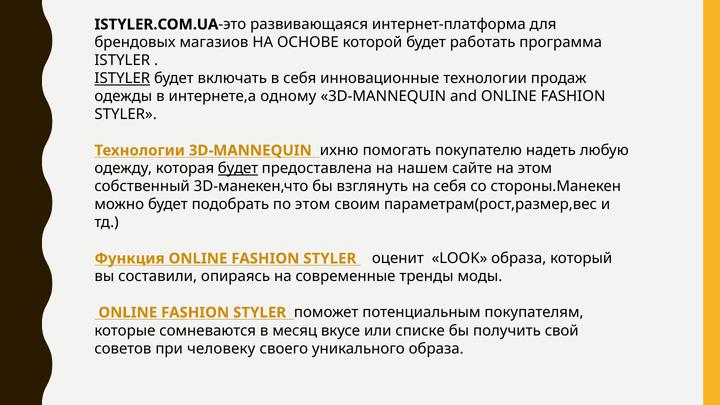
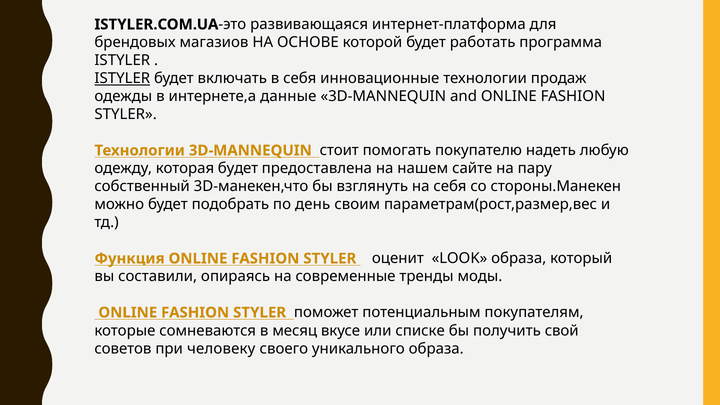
одному: одному -> данные (288, 96)
ихню: ихню -> стоит (339, 150)
будет underline: present -> none (238, 168)
на этом: этом -> пару (535, 168)
по этом: этом -> день (313, 204)
